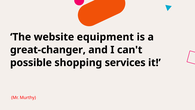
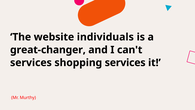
equipment: equipment -> individuals (105, 37)
possible: possible -> services (31, 63)
